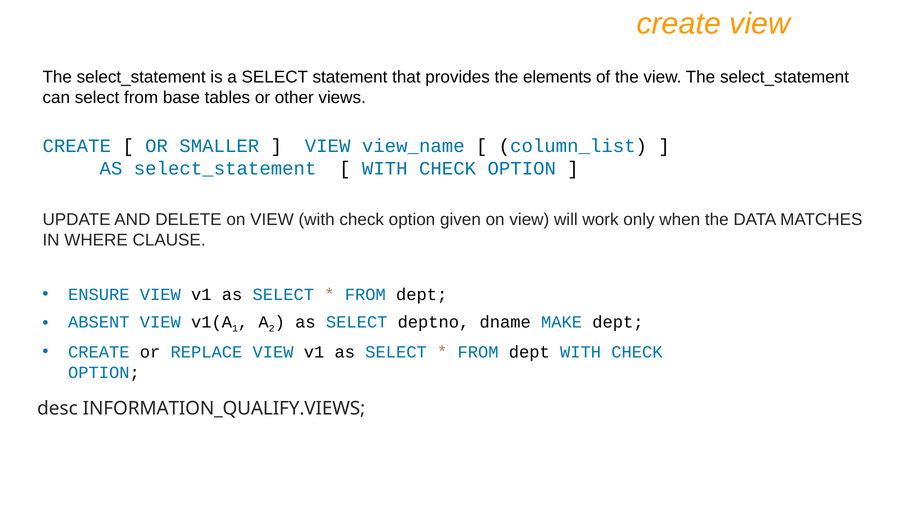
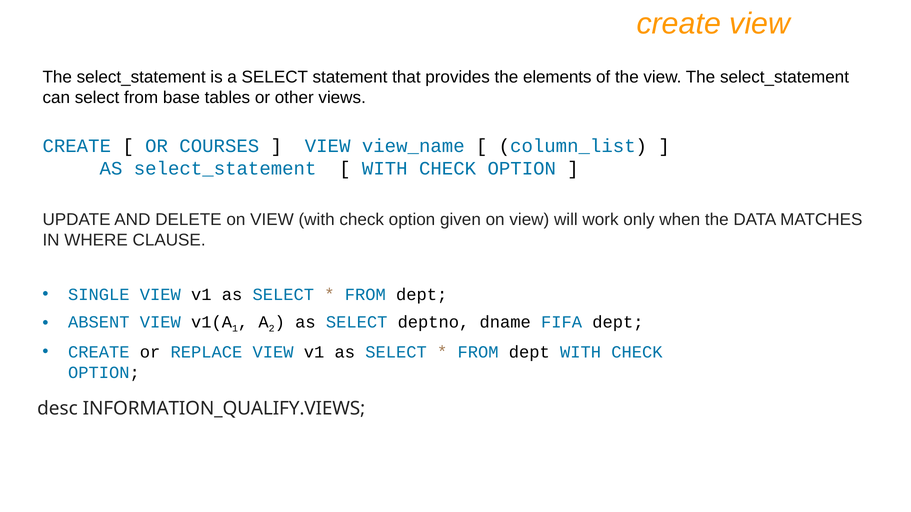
SMALLER: SMALLER -> COURSES (219, 146)
ENSURE: ENSURE -> SINGLE (99, 295)
MAKE: MAKE -> FIFA (562, 322)
